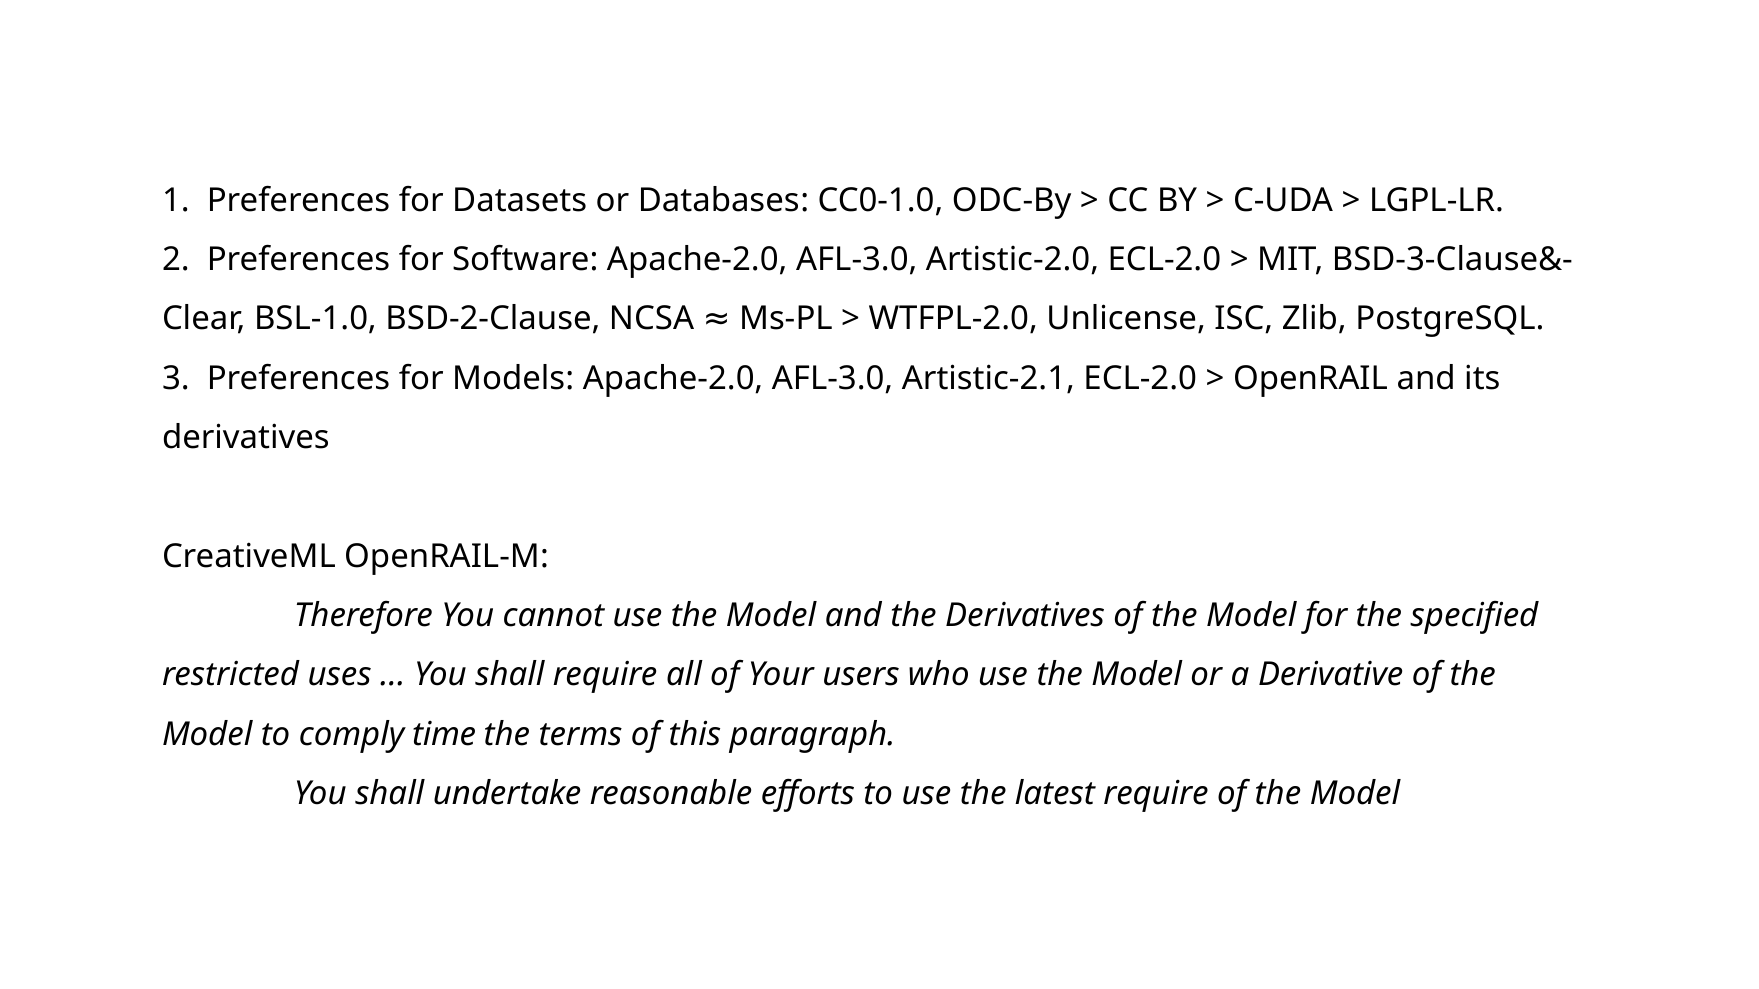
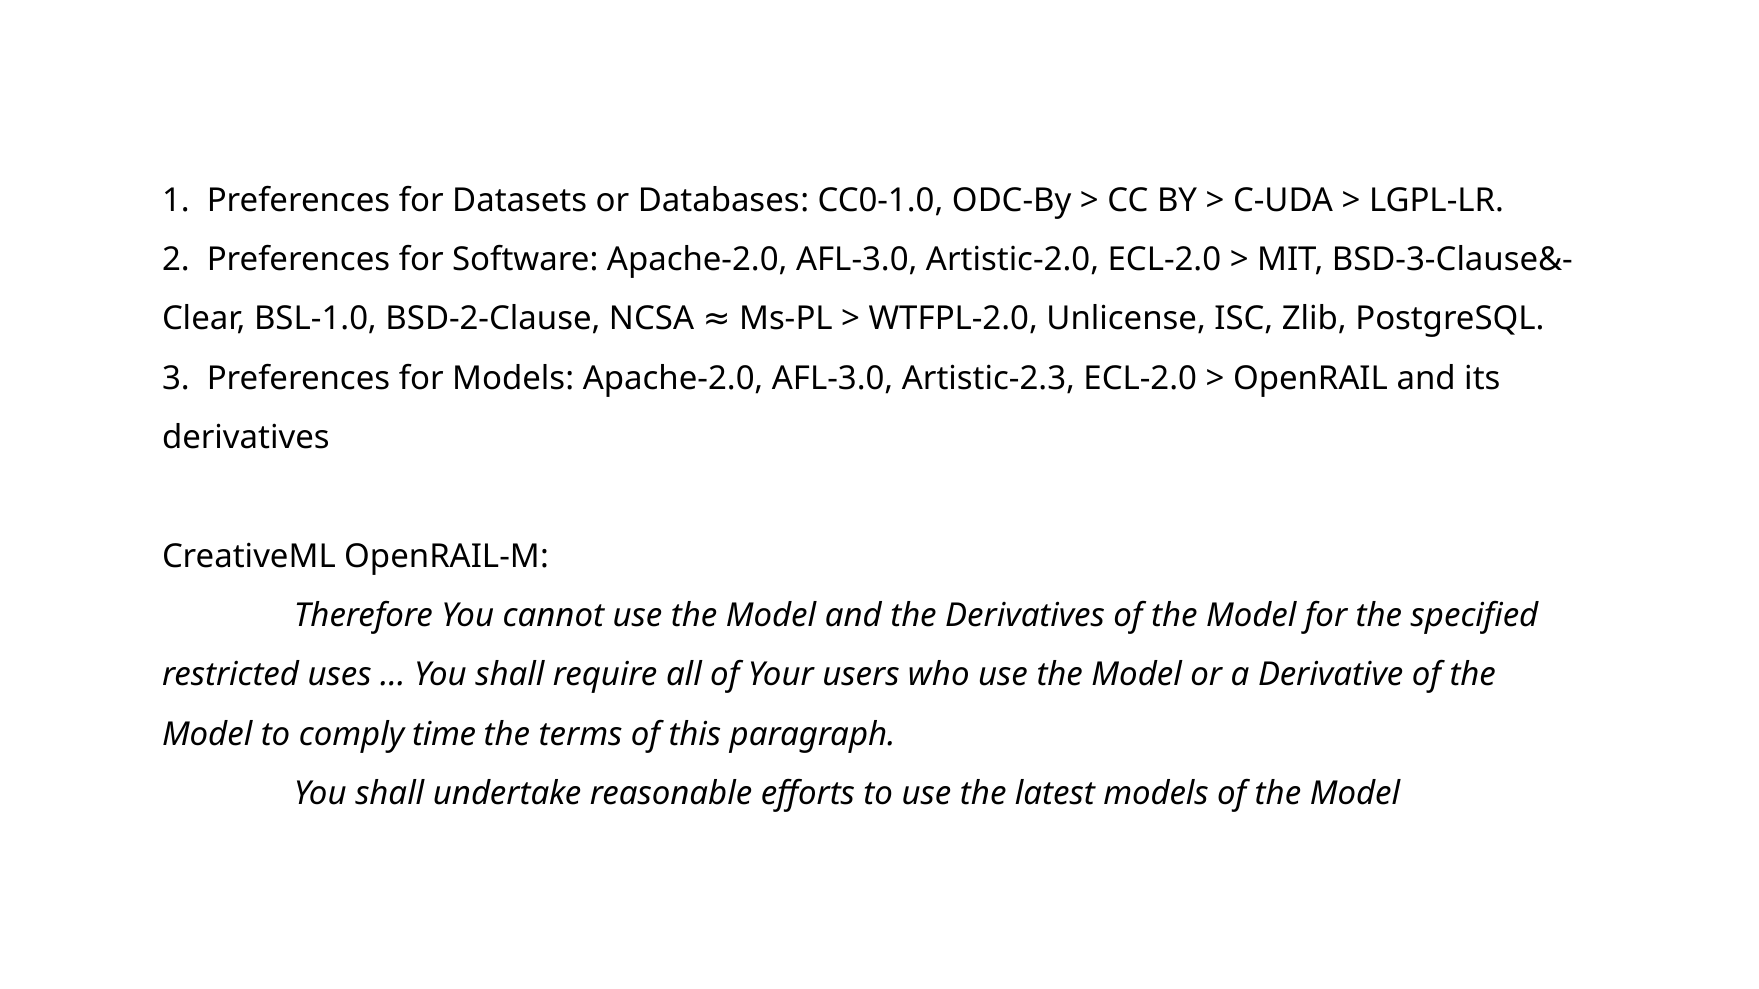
Artistic-2.1: Artistic-2.1 -> Artistic-2.3 (988, 378)
latest require: require -> models (1156, 794)
